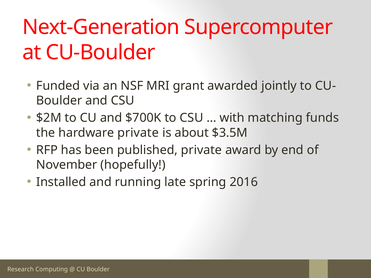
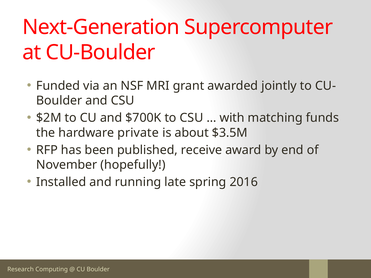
published private: private -> receive (201, 150)
